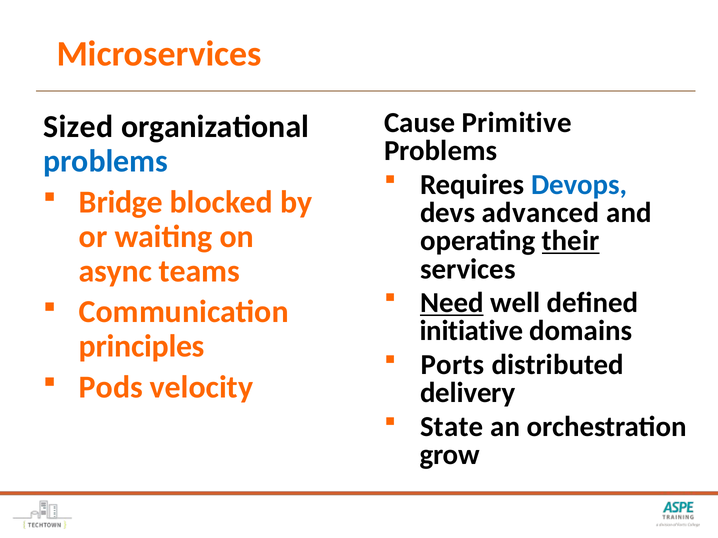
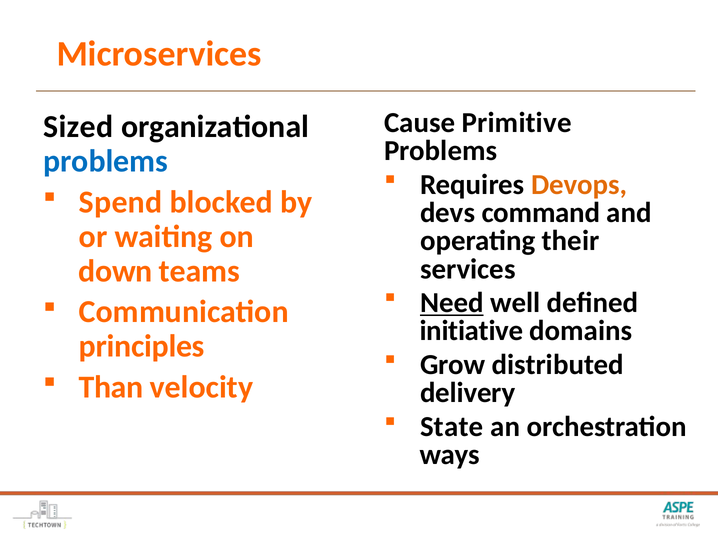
Devops colour: blue -> orange (579, 185)
Bridge: Bridge -> Spend (121, 202)
advanced: advanced -> command (541, 213)
their underline: present -> none (571, 241)
async: async -> down (115, 271)
Ports: Ports -> Grow (453, 365)
Pods: Pods -> Than (111, 388)
grow: grow -> ways (450, 455)
